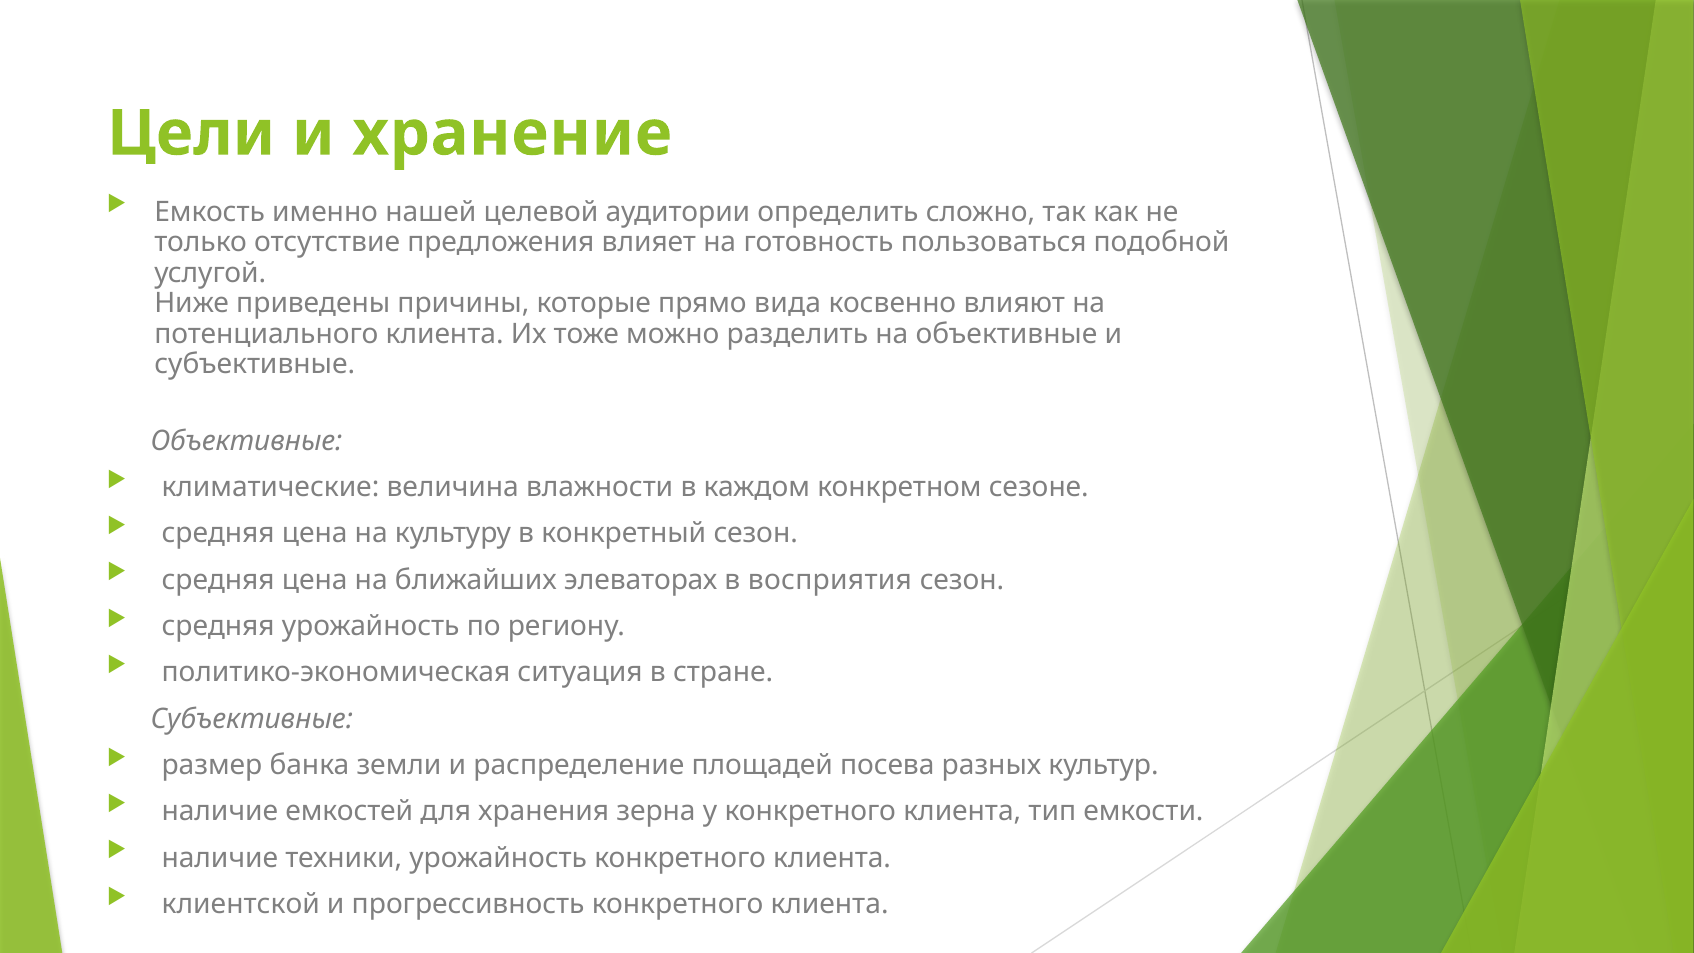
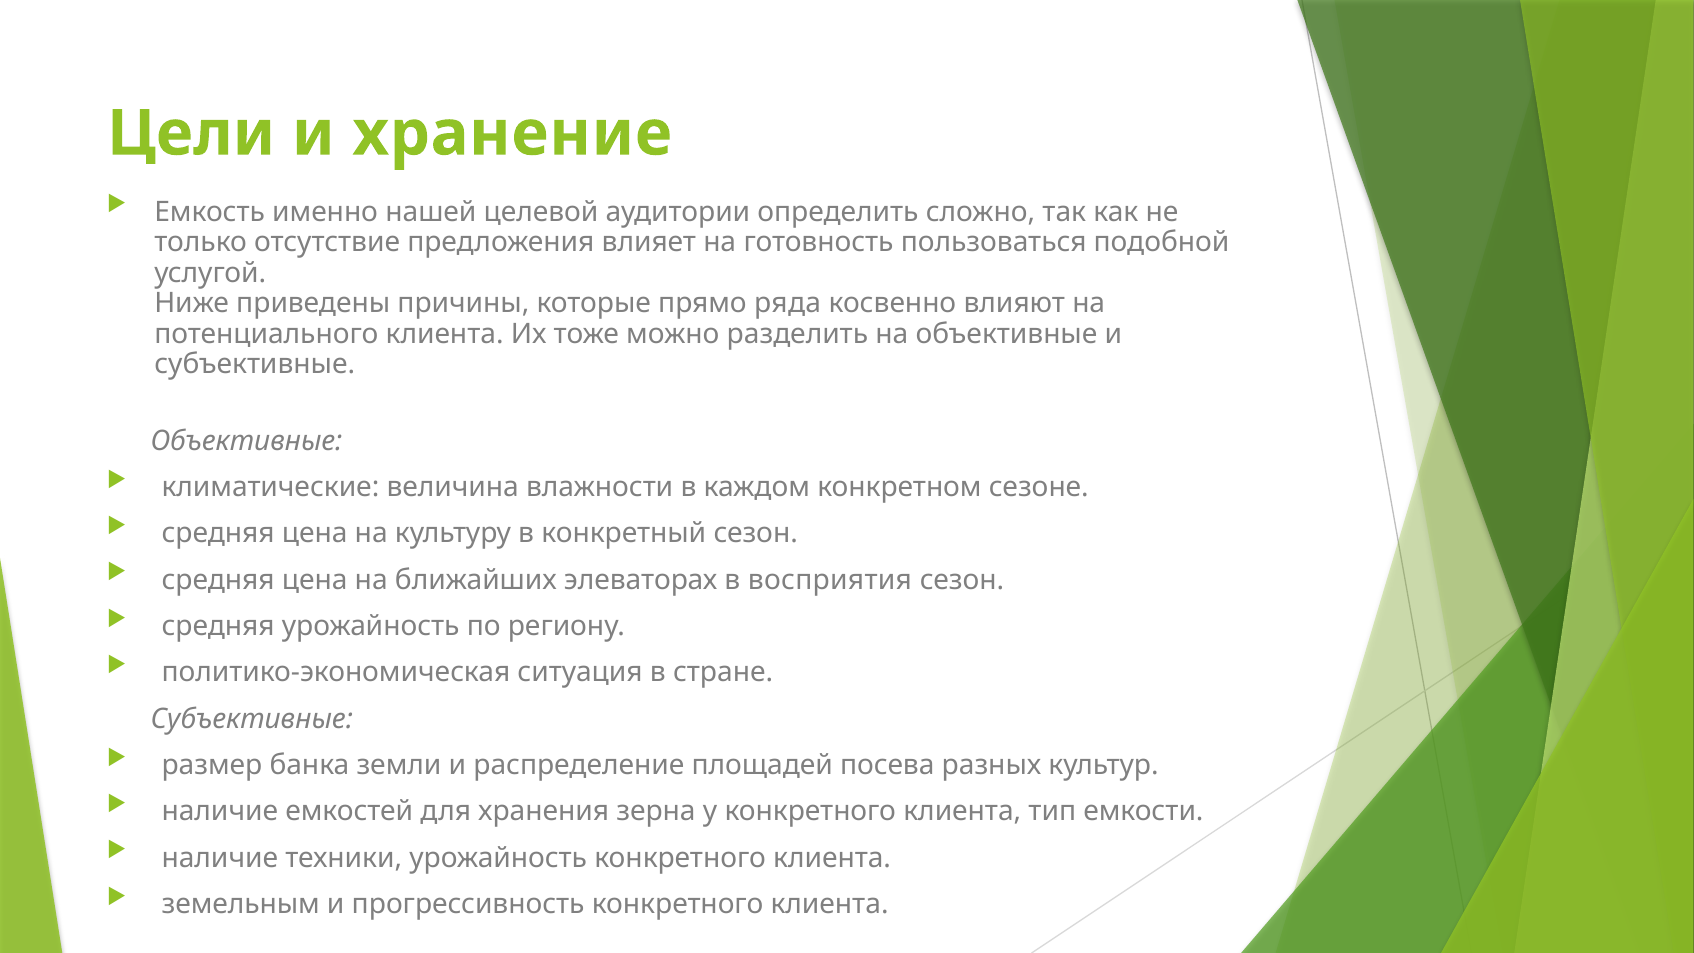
вида: вида -> ряда (788, 303)
клиентской: клиентской -> земельным (241, 904)
